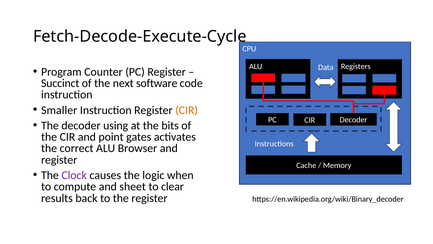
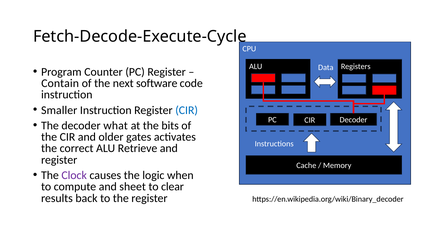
Succinct: Succinct -> Contain (60, 83)
CIR colour: orange -> blue (187, 110)
using: using -> what (116, 125)
point: point -> older (111, 137)
Browser: Browser -> Retrieve (138, 148)
